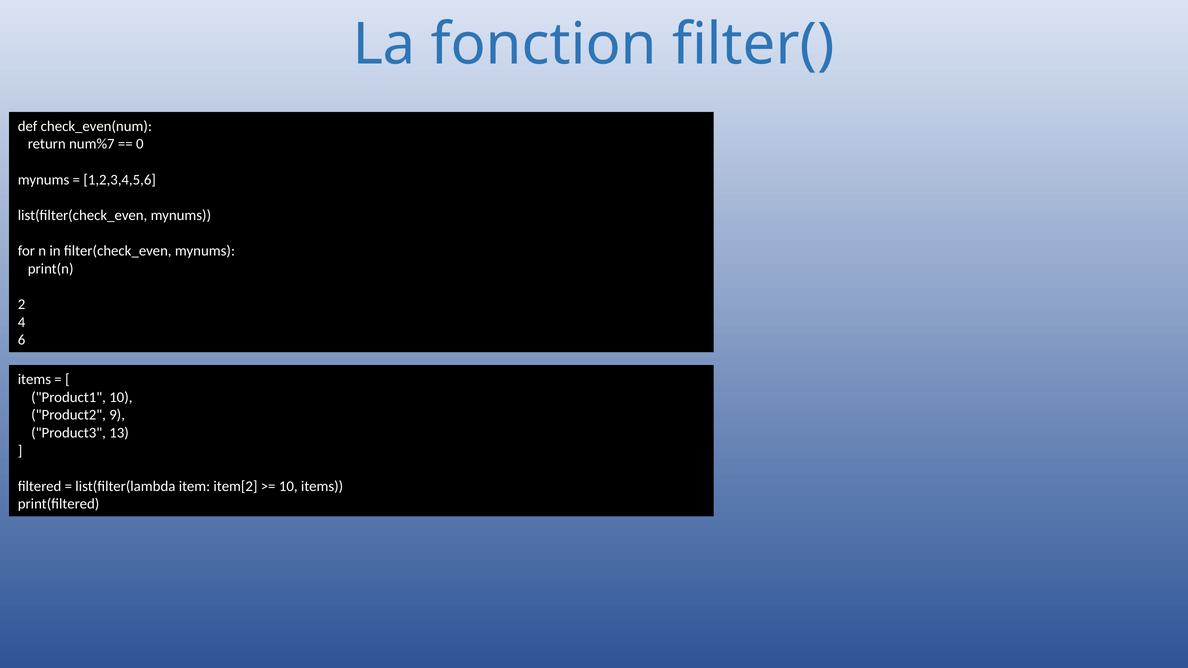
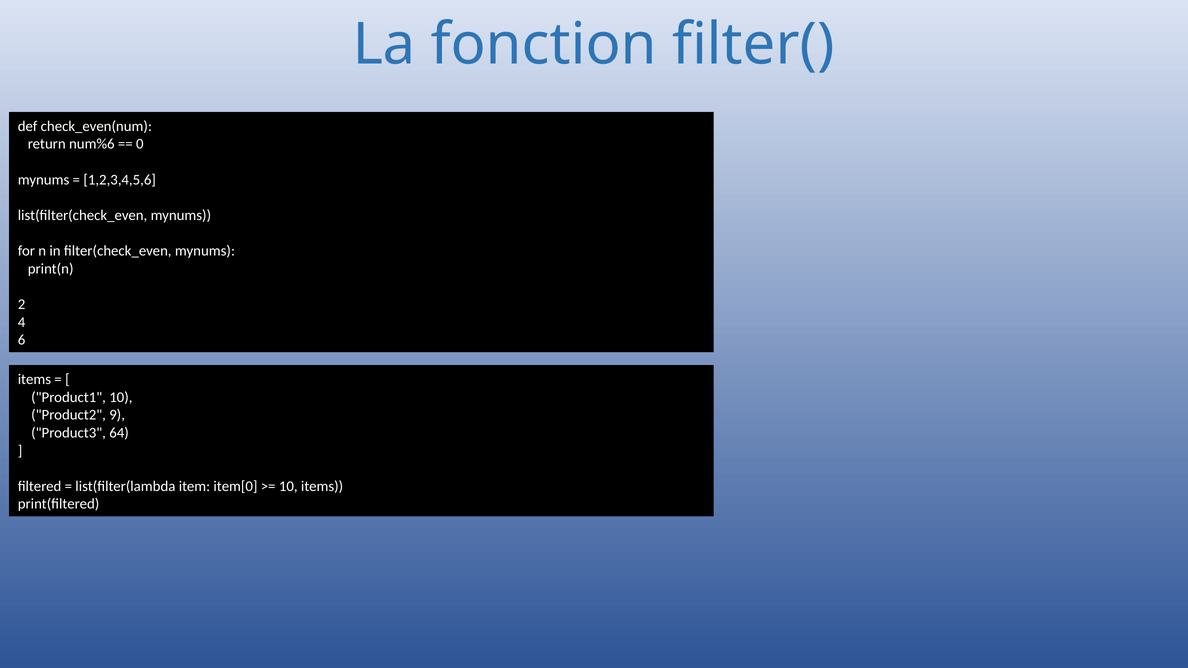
num%7: num%7 -> num%6 (92, 144)
13: 13 -> 64 (119, 433)
item[2: item[2 -> item[0 (235, 486)
